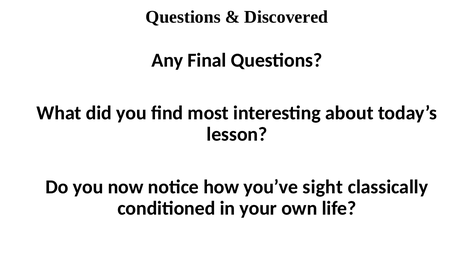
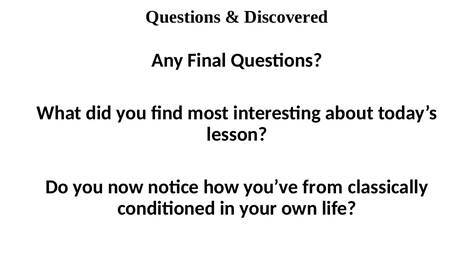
sight: sight -> from (323, 187)
